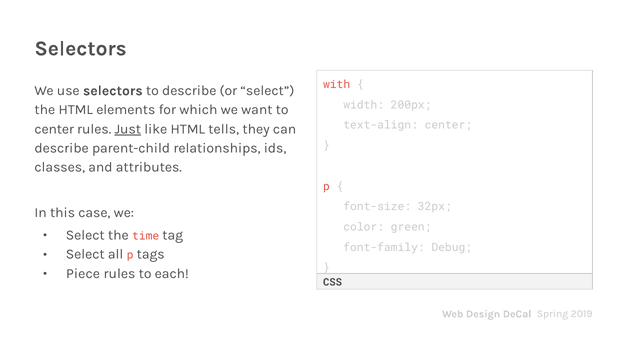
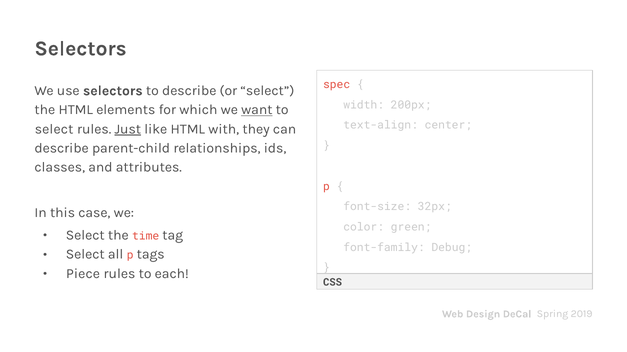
with: with -> spec (337, 85)
want underline: none -> present (257, 110)
center: center -> select (54, 129)
tells: tells -> with (224, 129)
